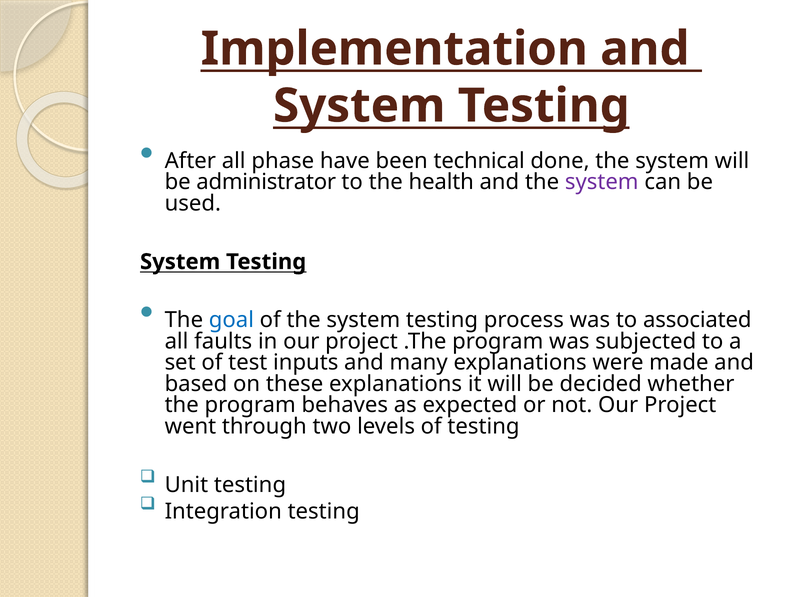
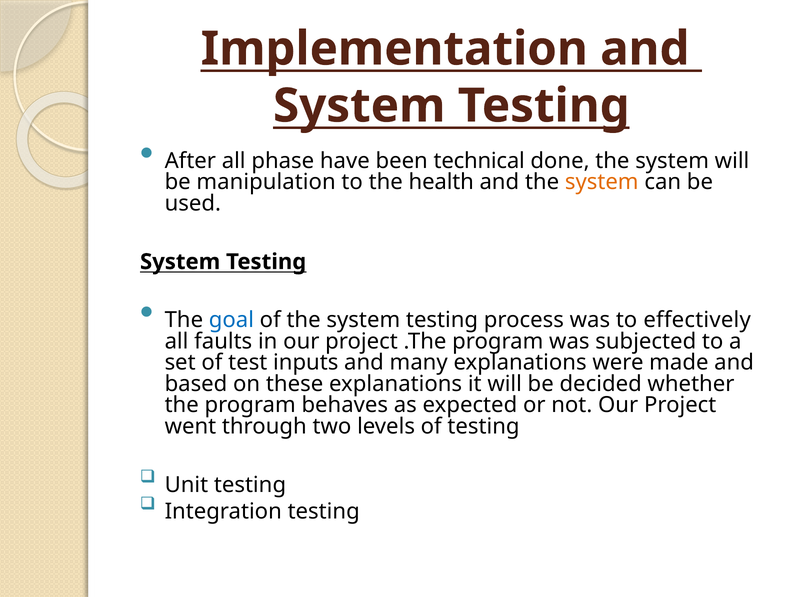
administrator: administrator -> manipulation (266, 182)
system colour: purple -> orange (602, 182)
associated: associated -> effectively (697, 320)
